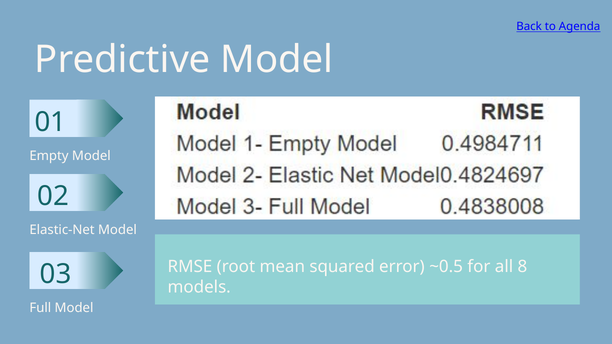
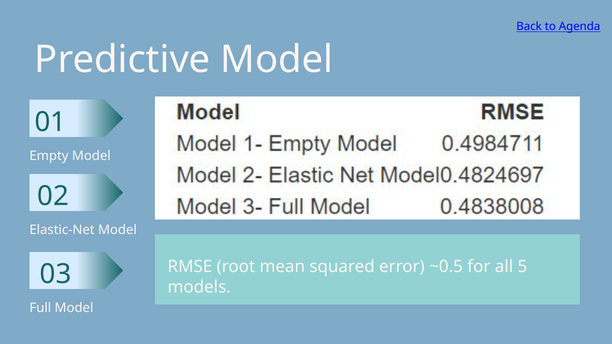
8: 8 -> 5 (522, 267)
